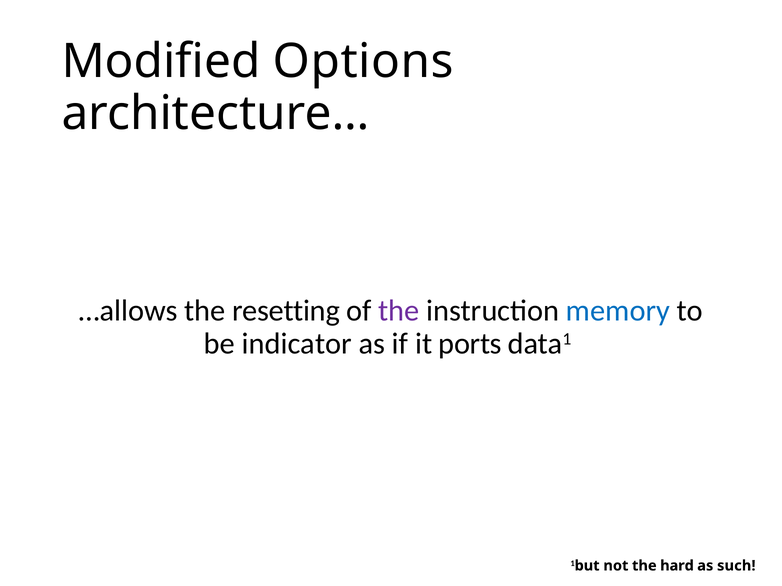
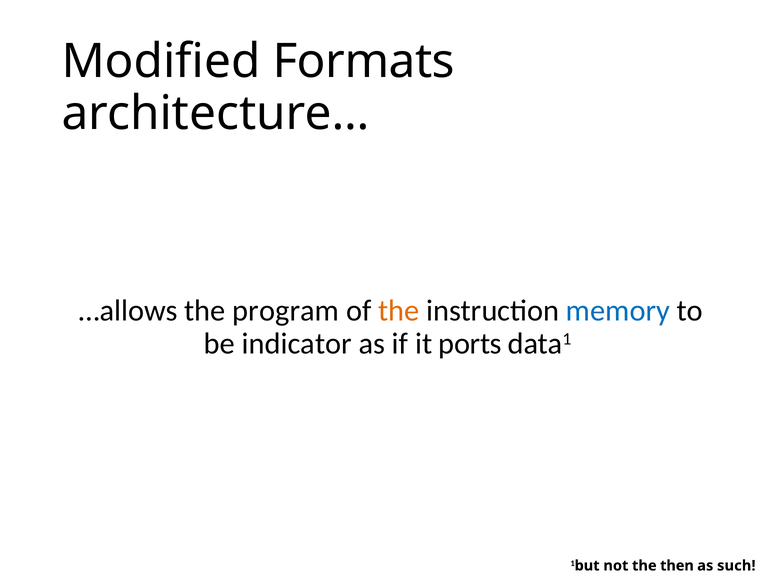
Options: Options -> Formats (364, 62)
resetting: resetting -> program (286, 311)
the colour: purple -> orange (399, 311)
hard: hard -> then (677, 566)
